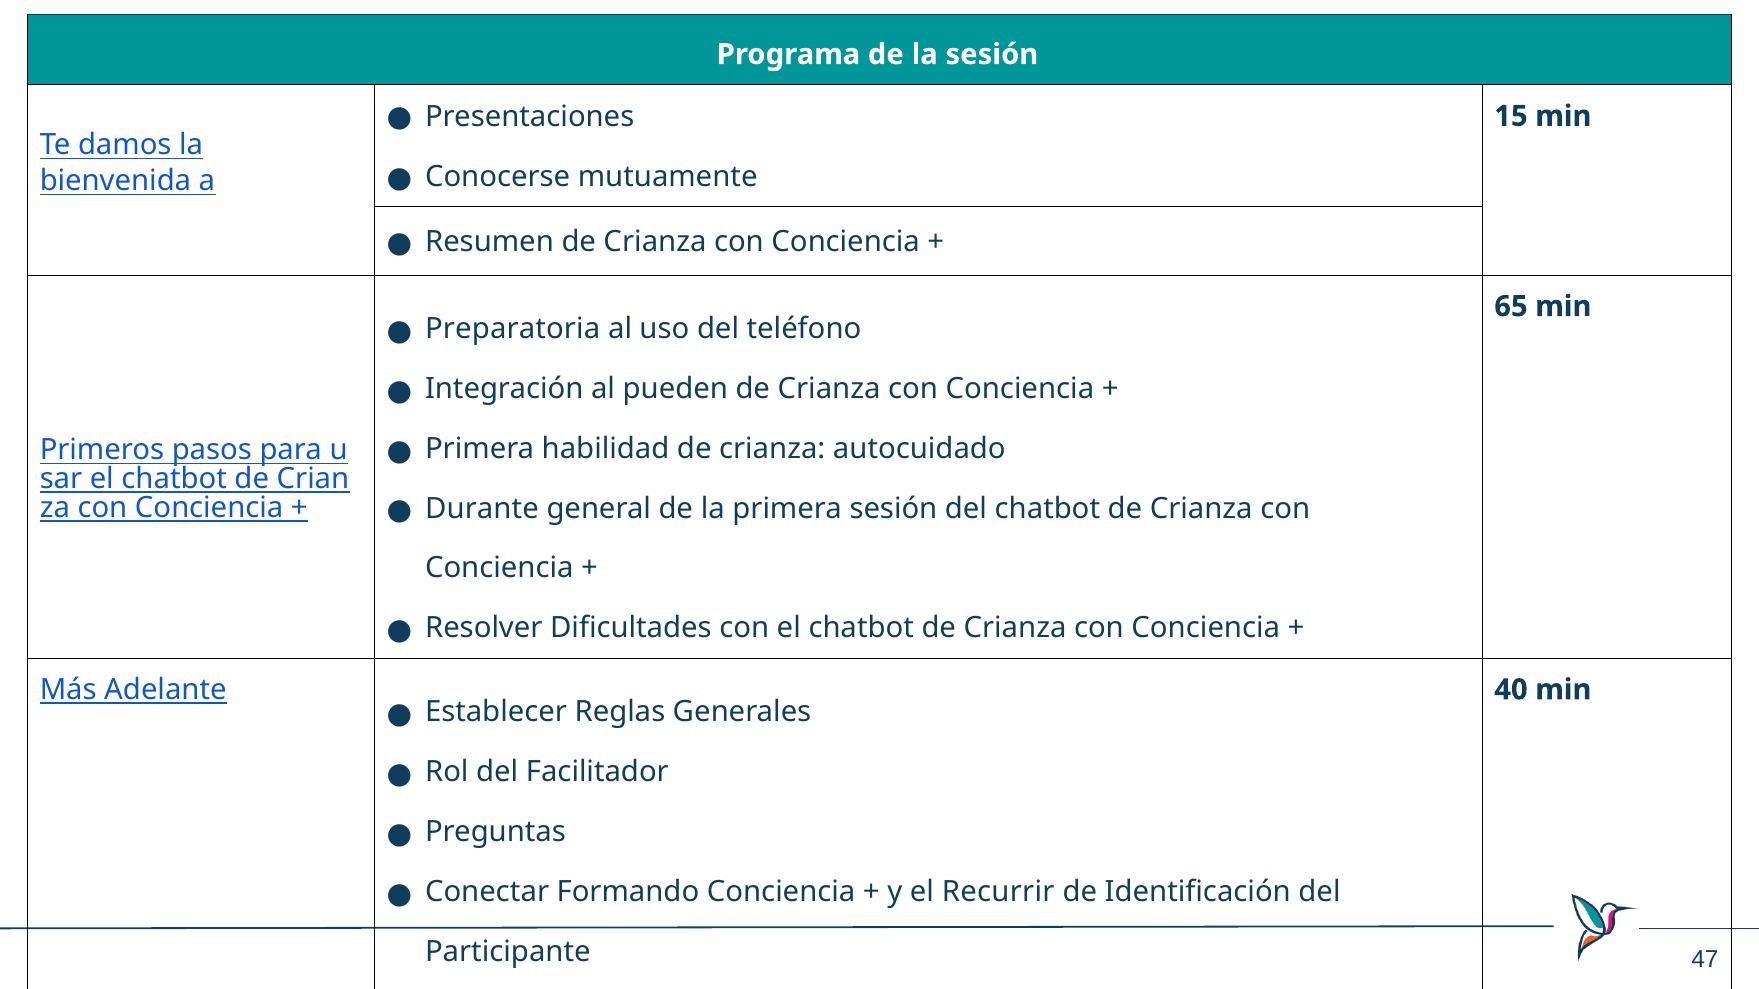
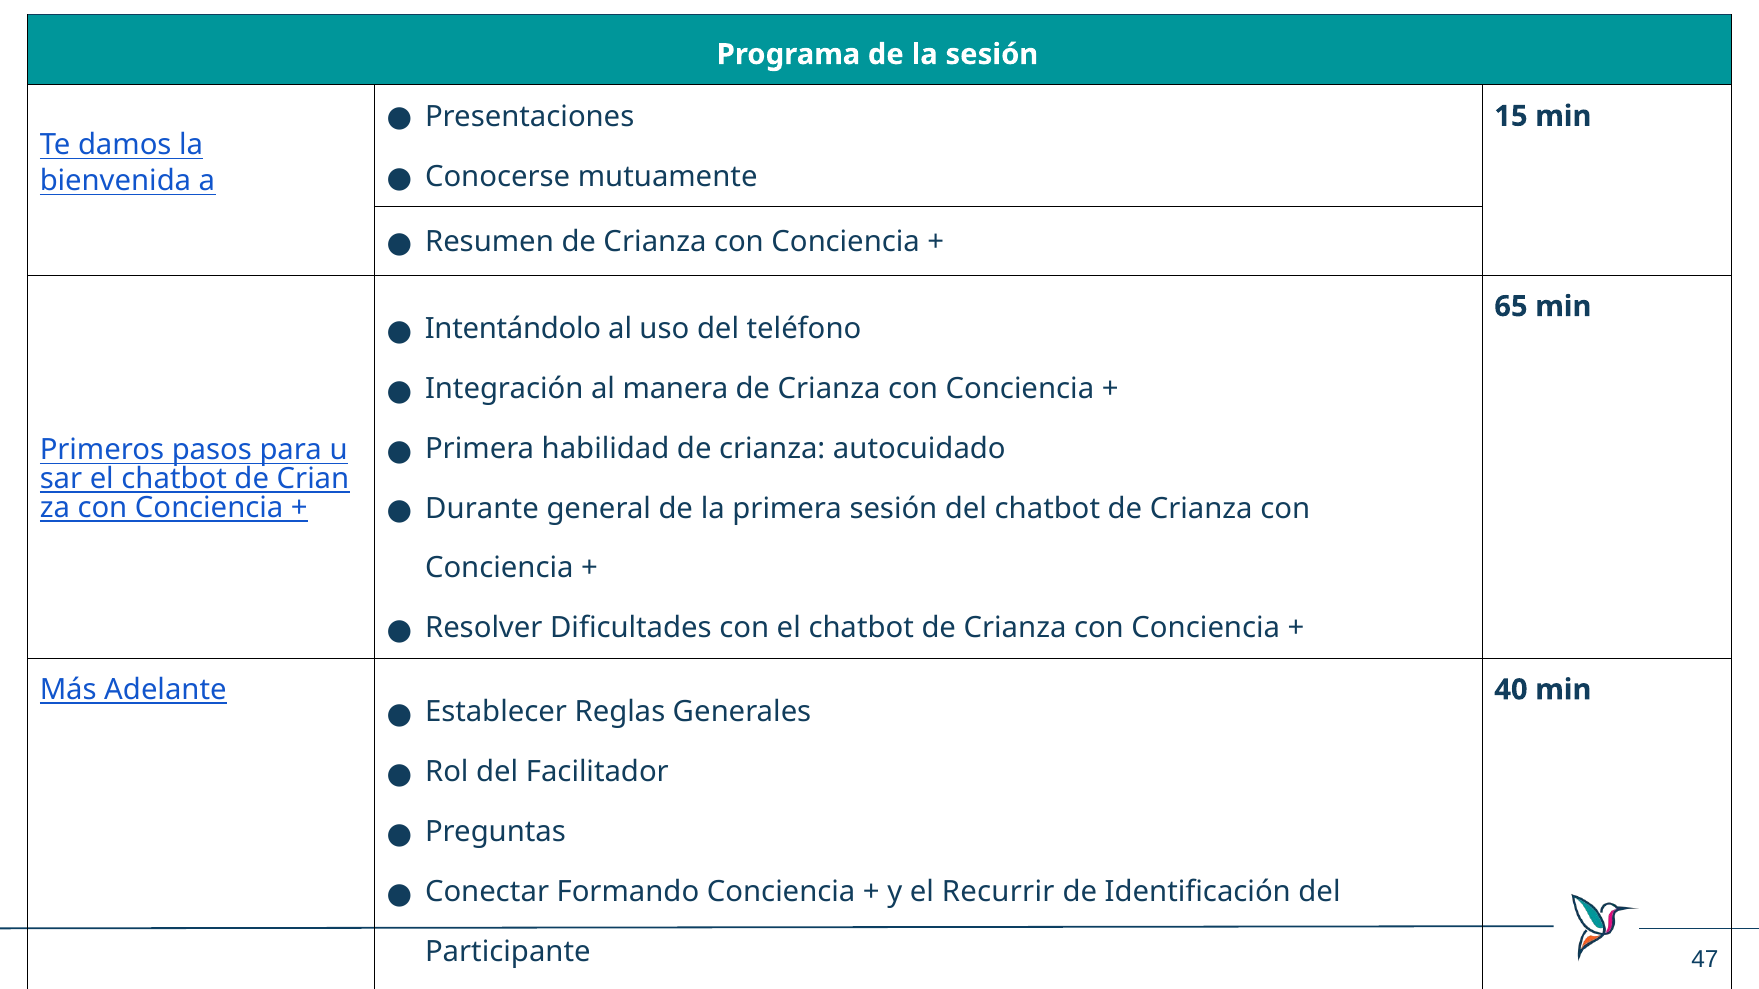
Preparatoria: Preparatoria -> Intentándolo (513, 329)
pueden: pueden -> manera (675, 389)
